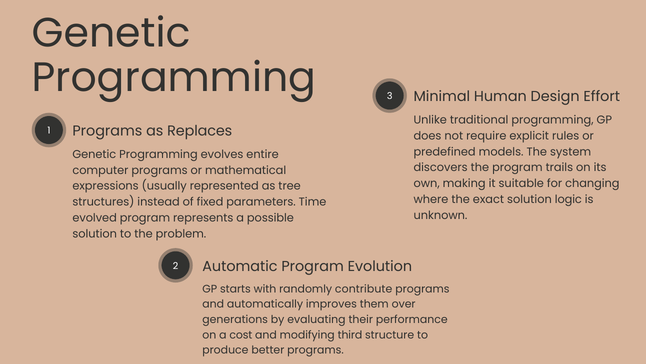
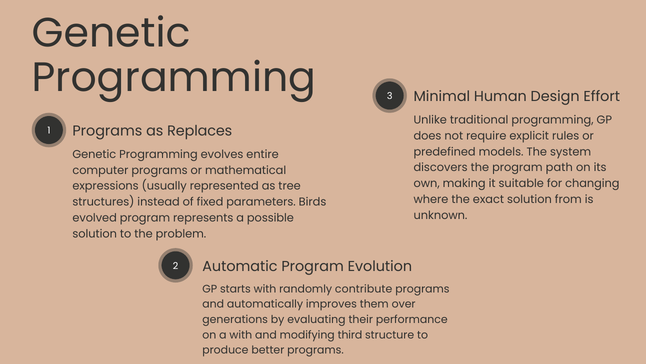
trails: trails -> path (559, 167)
logic: logic -> from (568, 199)
Time: Time -> Birds (313, 202)
a cost: cost -> with (241, 334)
